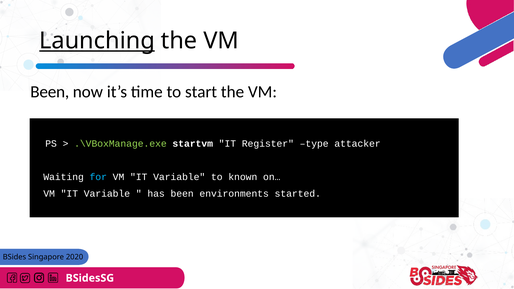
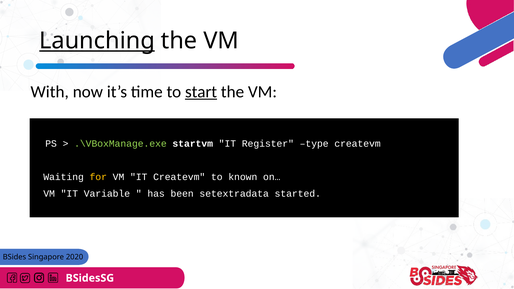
Been: Been -> With (50, 92)
start underline: none -> present (201, 92)
type attacker: attacker -> createvm (358, 144)
for colour: light blue -> yellow (98, 177)
Variable: Variable -> Createvm (179, 177)
environments: environments -> setextradata (234, 194)
